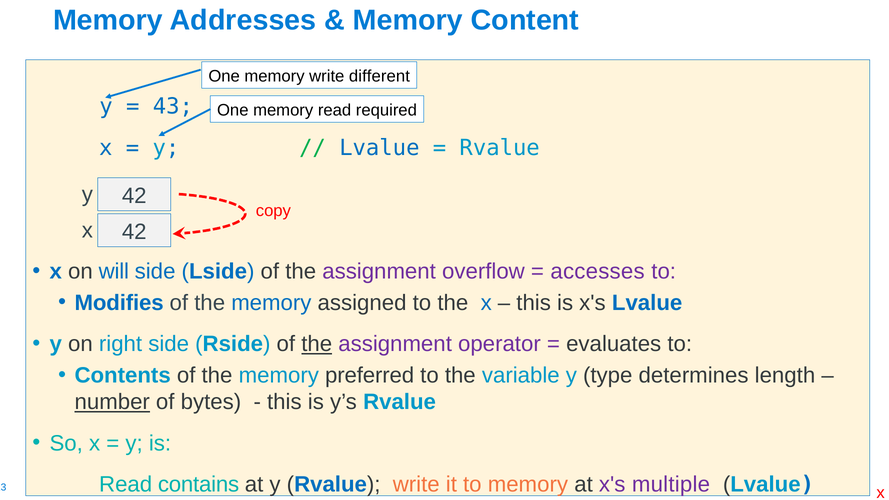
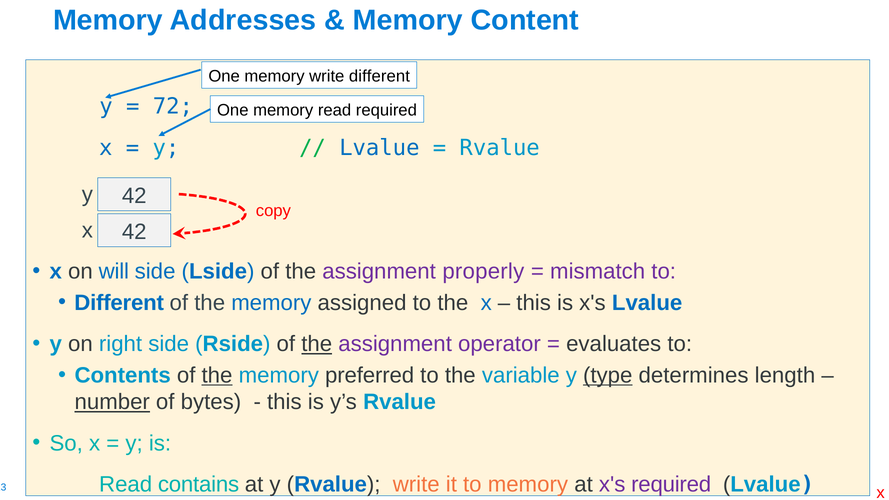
43: 43 -> 72 (173, 107)
overflow: overflow -> properly (483, 272)
accesses: accesses -> mismatch (598, 272)
Modifies: Modifies -> Different (119, 303)
the underline: none -> present (217, 375)
type underline: none -> present (608, 375)
x's multiple: multiple -> required (671, 485)
